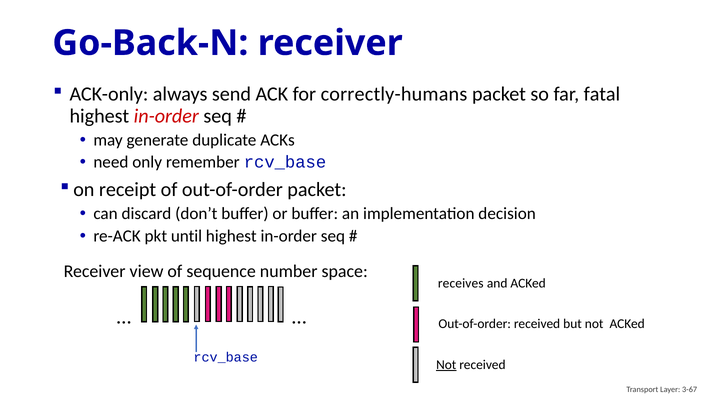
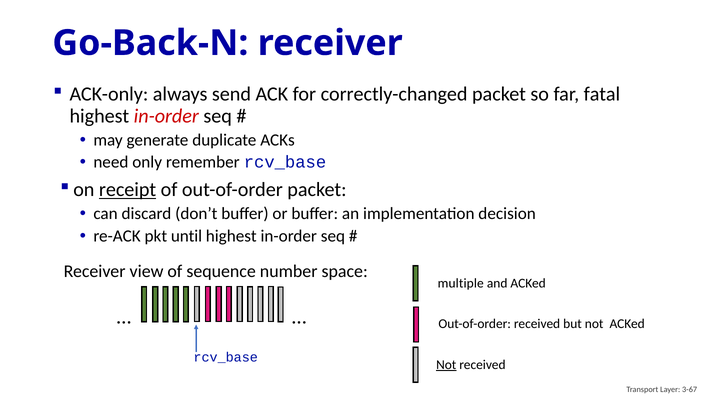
correctly-humans: correctly-humans -> correctly-changed (394, 94)
receipt underline: none -> present (128, 190)
receives: receives -> multiple (461, 283)
